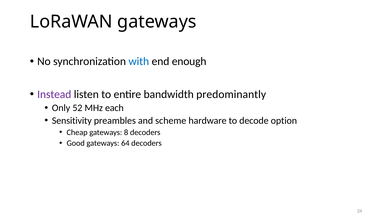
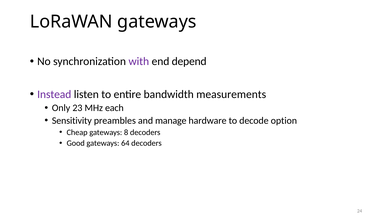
with colour: blue -> purple (139, 61)
enough: enough -> depend (189, 61)
predominantly: predominantly -> measurements (231, 94)
52: 52 -> 23 (77, 108)
scheme: scheme -> manage (171, 120)
